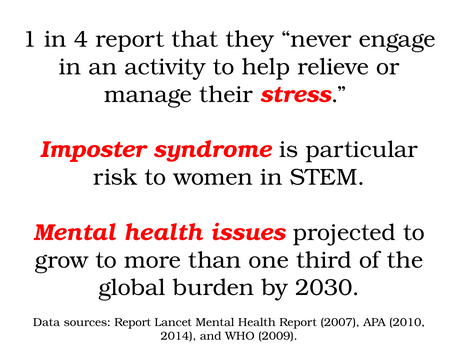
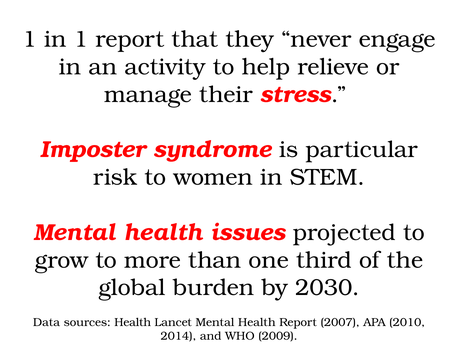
in 4: 4 -> 1 (81, 39)
sources Report: Report -> Health (133, 323)
